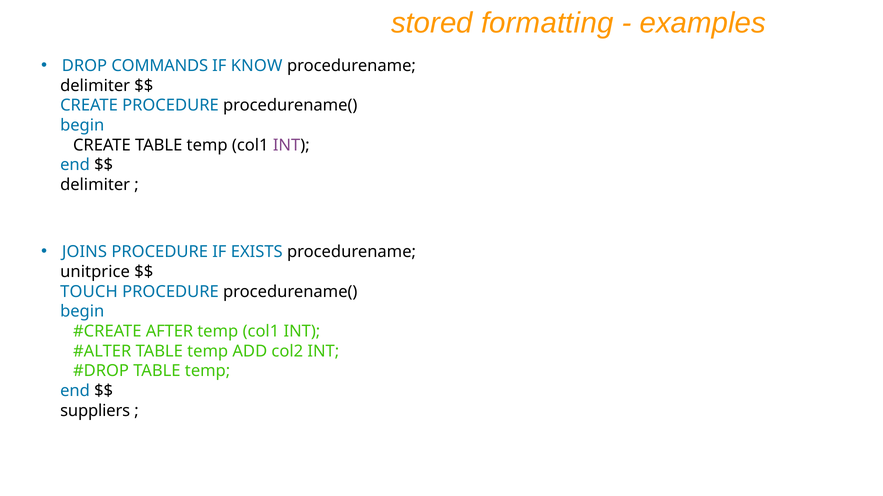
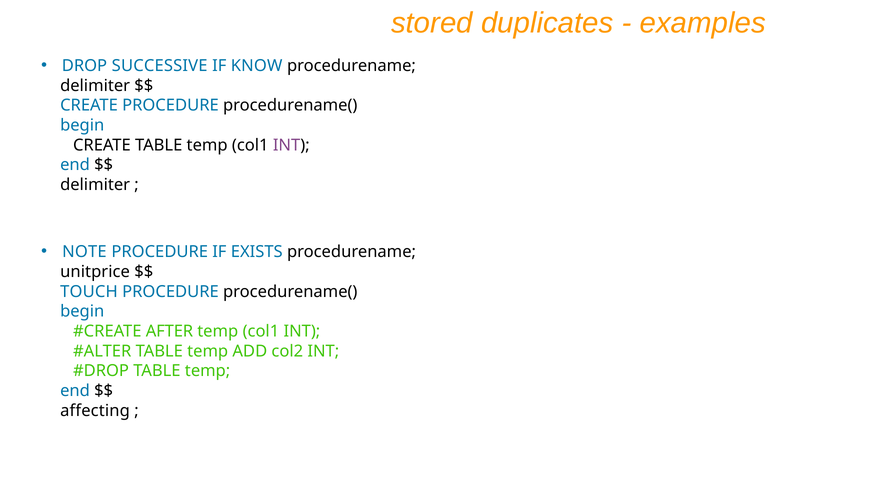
formatting: formatting -> duplicates (547, 23)
COMMANDS: COMMANDS -> SUCCESSIVE (160, 66)
JOINS: JOINS -> NOTE (84, 252)
suppliers: suppliers -> affecting (95, 411)
